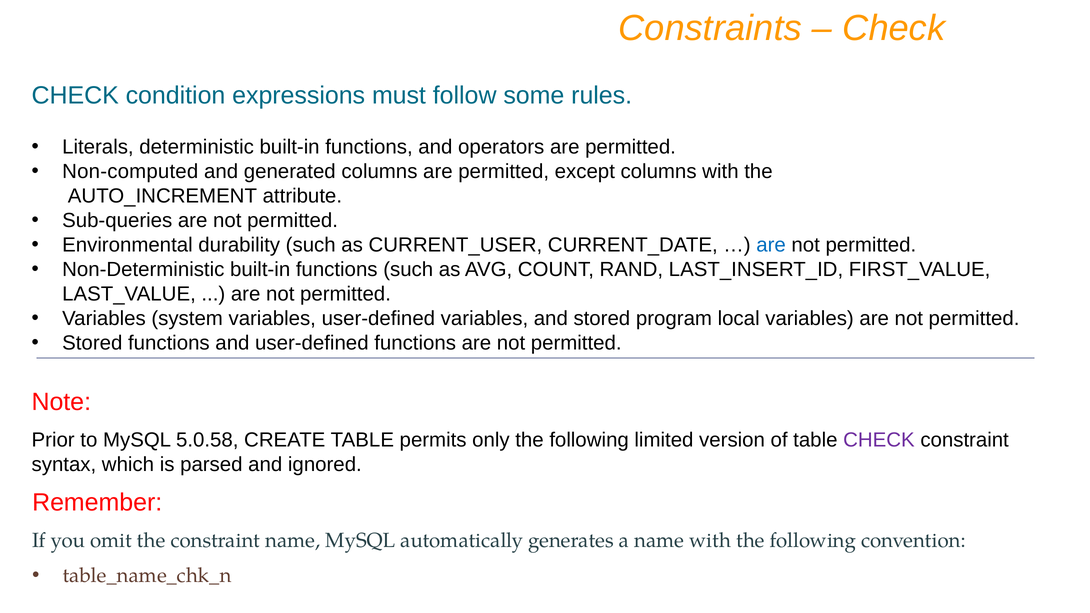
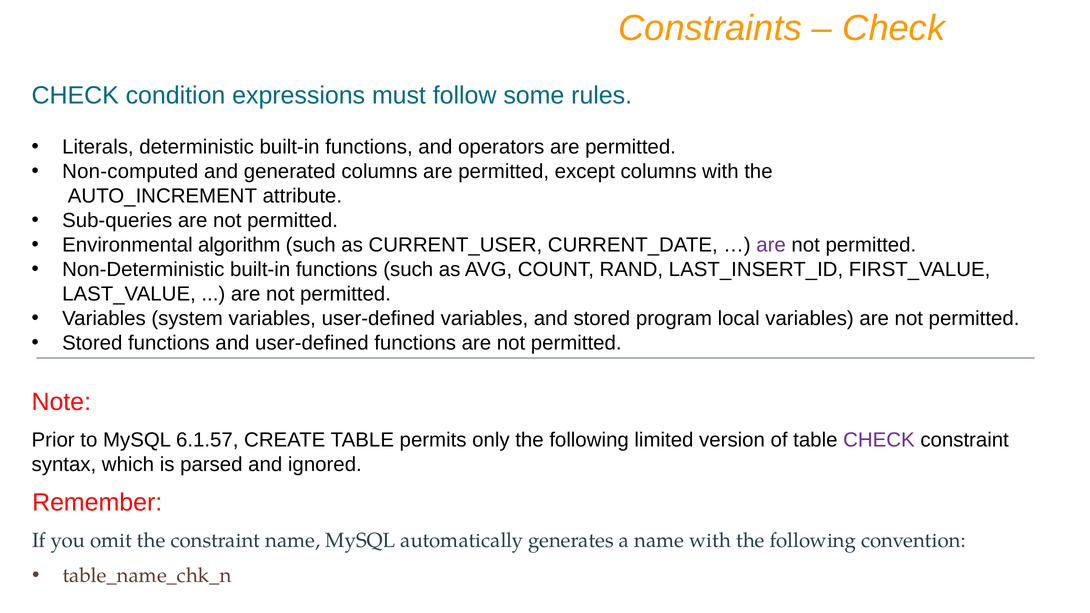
durability: durability -> algorithm (239, 245)
are colour: blue -> purple (771, 245)
5.0.58: 5.0.58 -> 6.1.57 (207, 440)
